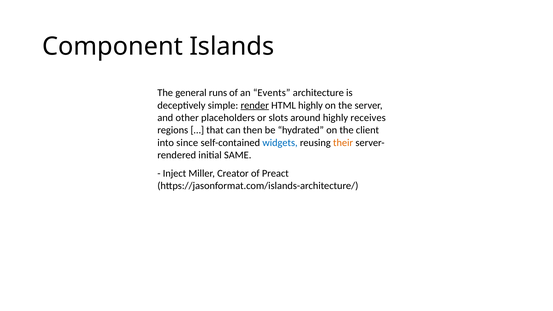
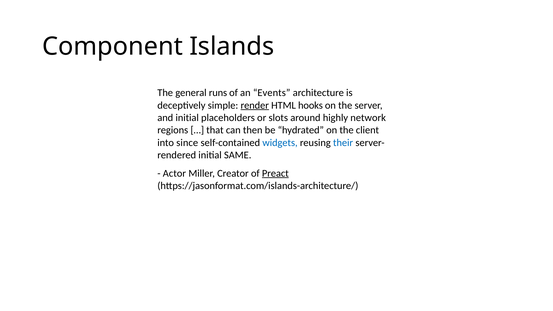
HTML highly: highly -> hooks (310, 105)
and other: other -> initial (187, 118)
receives: receives -> network (368, 118)
their colour: orange -> blue (343, 143)
Inject: Inject -> Actor (174, 173)
Preact underline: none -> present (275, 173)
